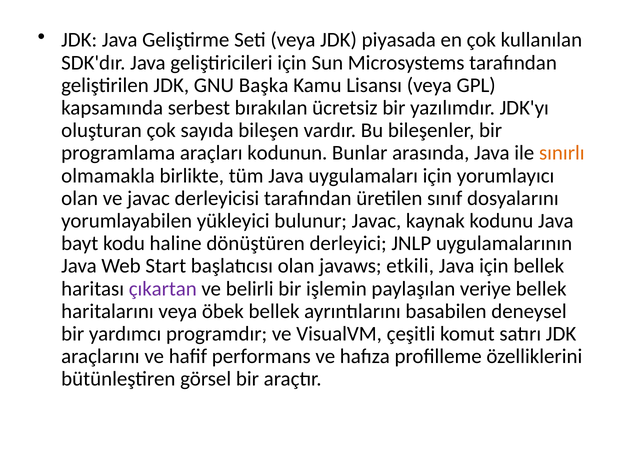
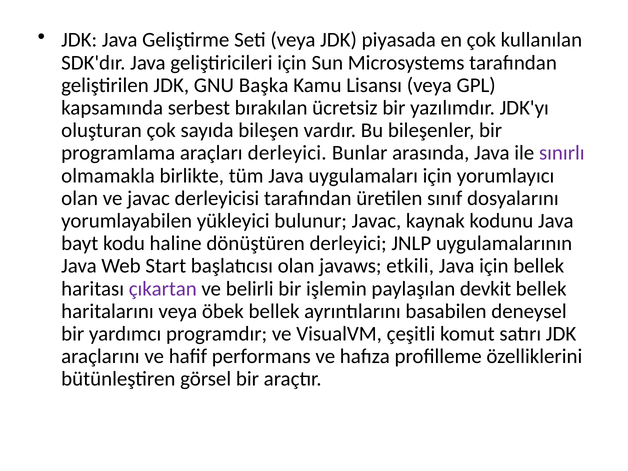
araçları kodunun: kodunun -> derleyici (287, 153)
sınırlı colour: orange -> purple (562, 153)
veriye: veriye -> devkit (486, 289)
